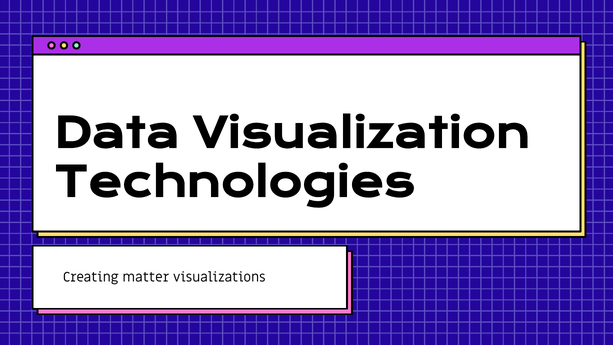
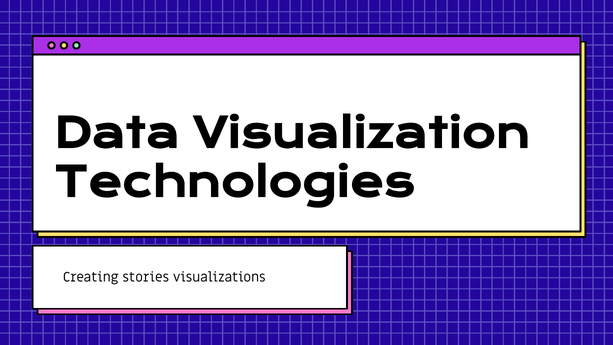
matter: matter -> stories (146, 277)
